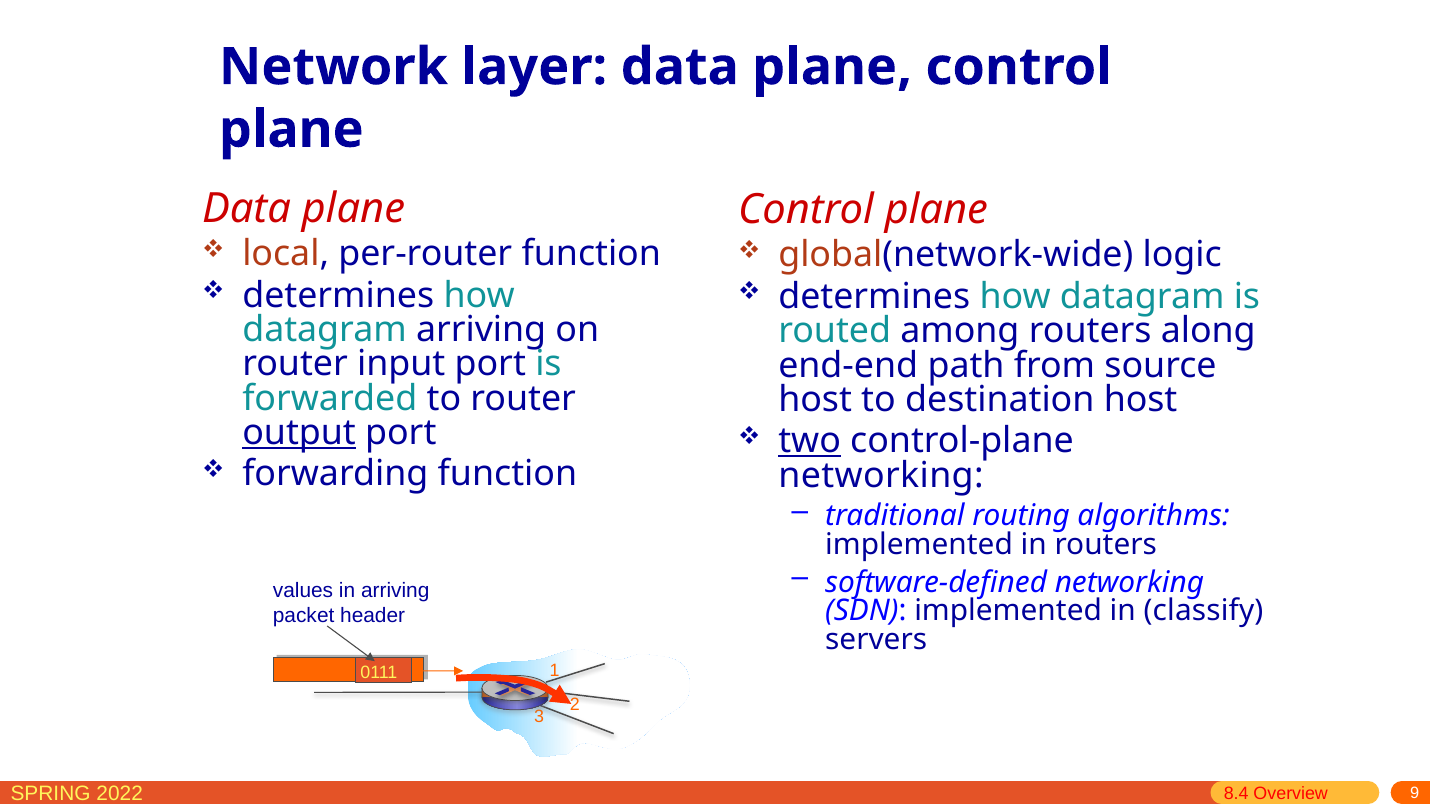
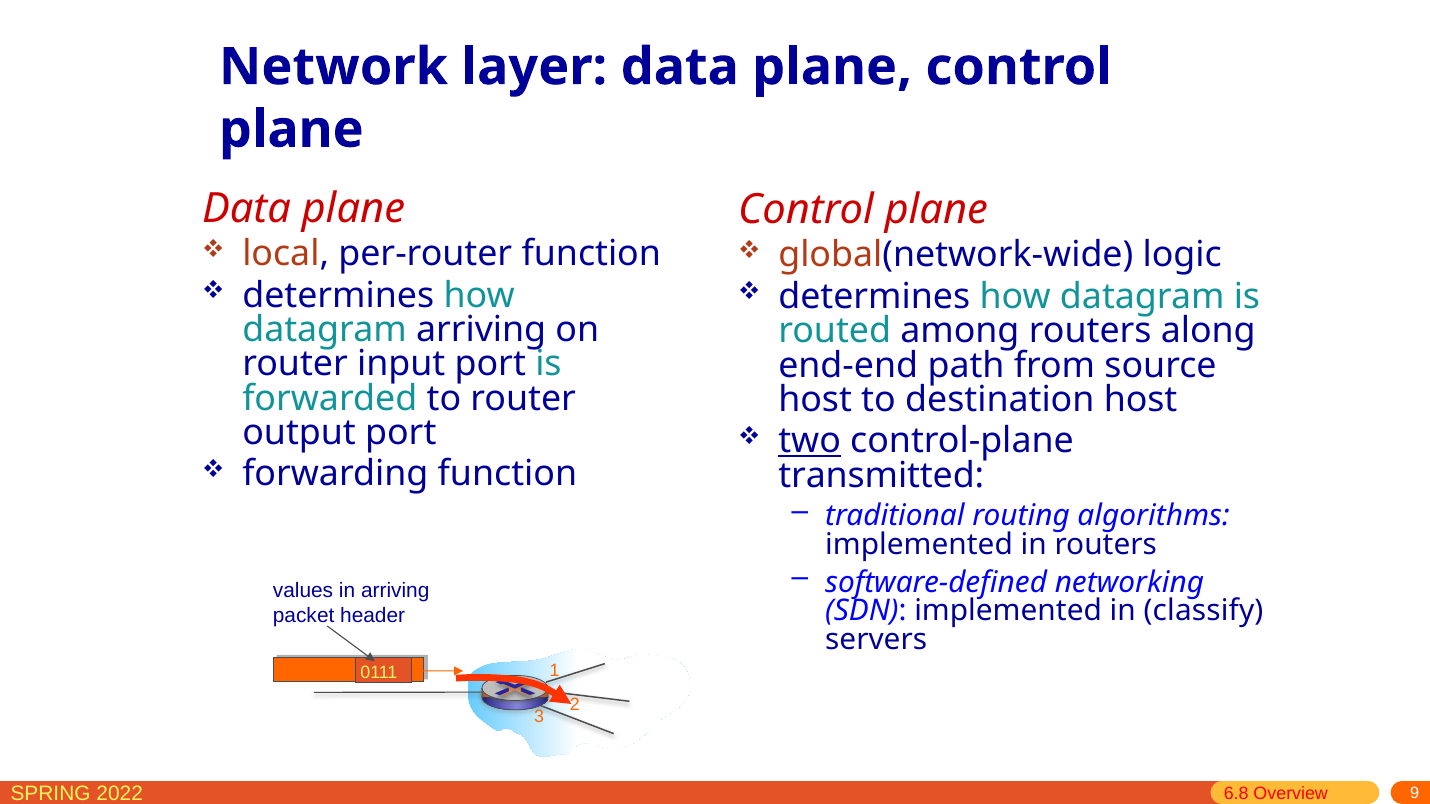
output underline: present -> none (299, 433)
networking: networking -> transmitted (881, 476)
8.4: 8.4 -> 6.8 (1236, 794)
